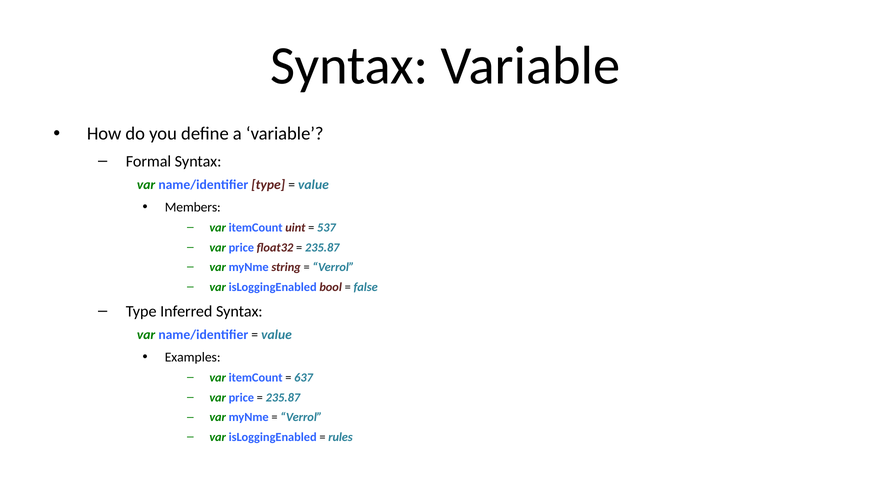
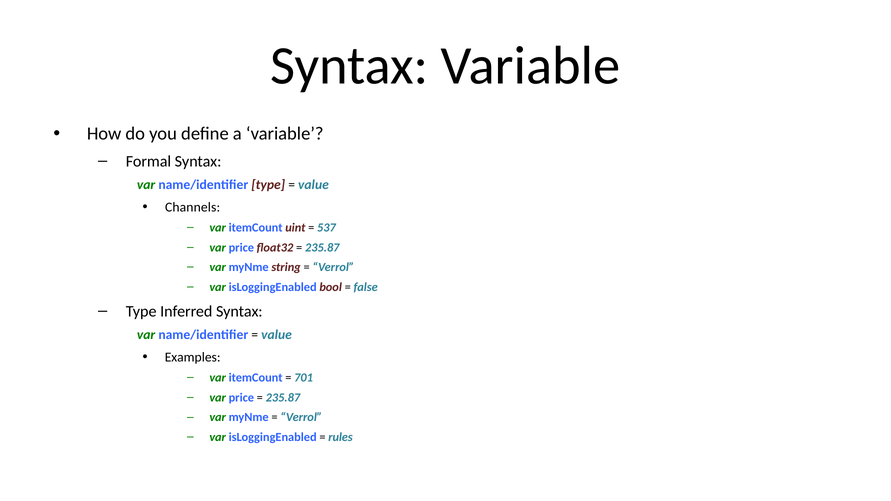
Members: Members -> Channels (193, 207)
637: 637 -> 701 (304, 378)
